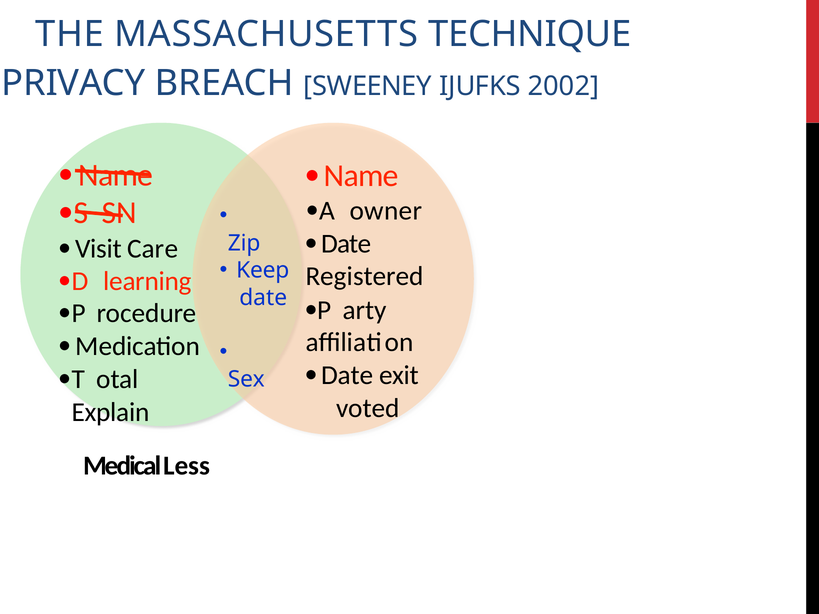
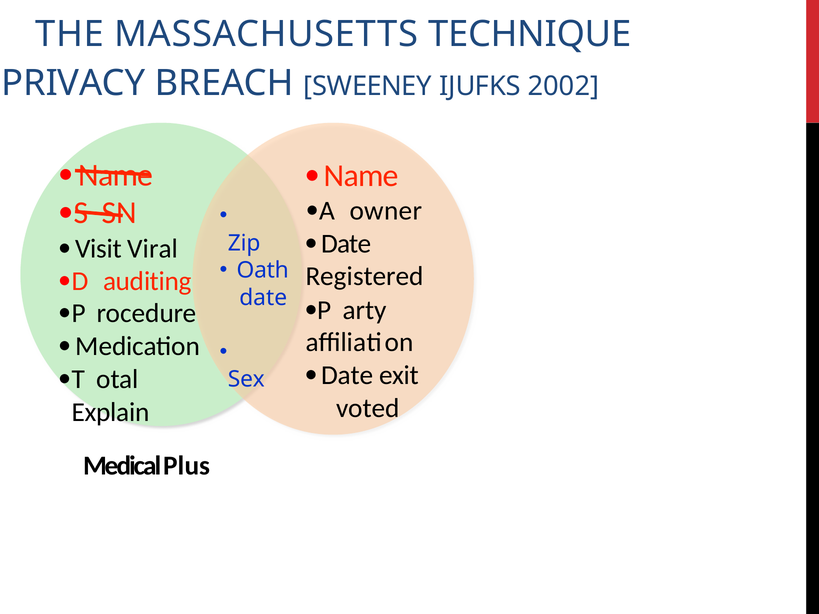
Care: Care -> Viral (153, 249)
Keep: Keep -> Oath (263, 270)
learning: learning -> auditing (147, 281)
Less: Less -> Plus (187, 466)
